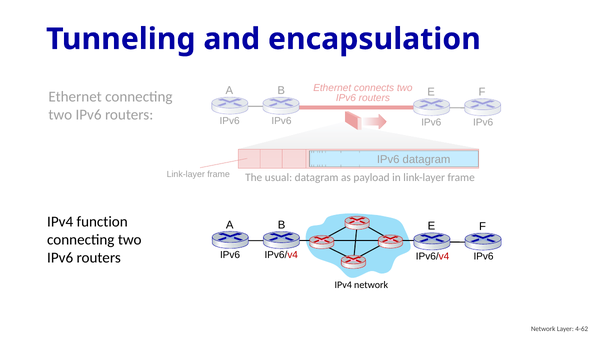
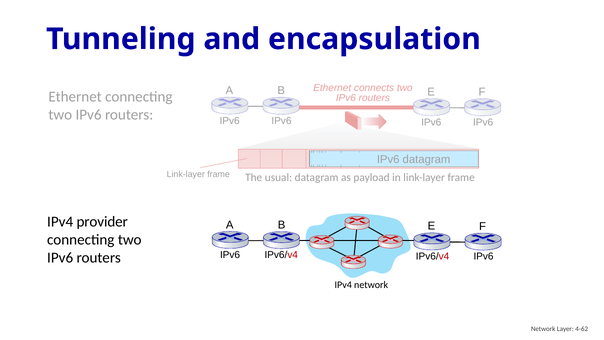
function: function -> provider (102, 222)
